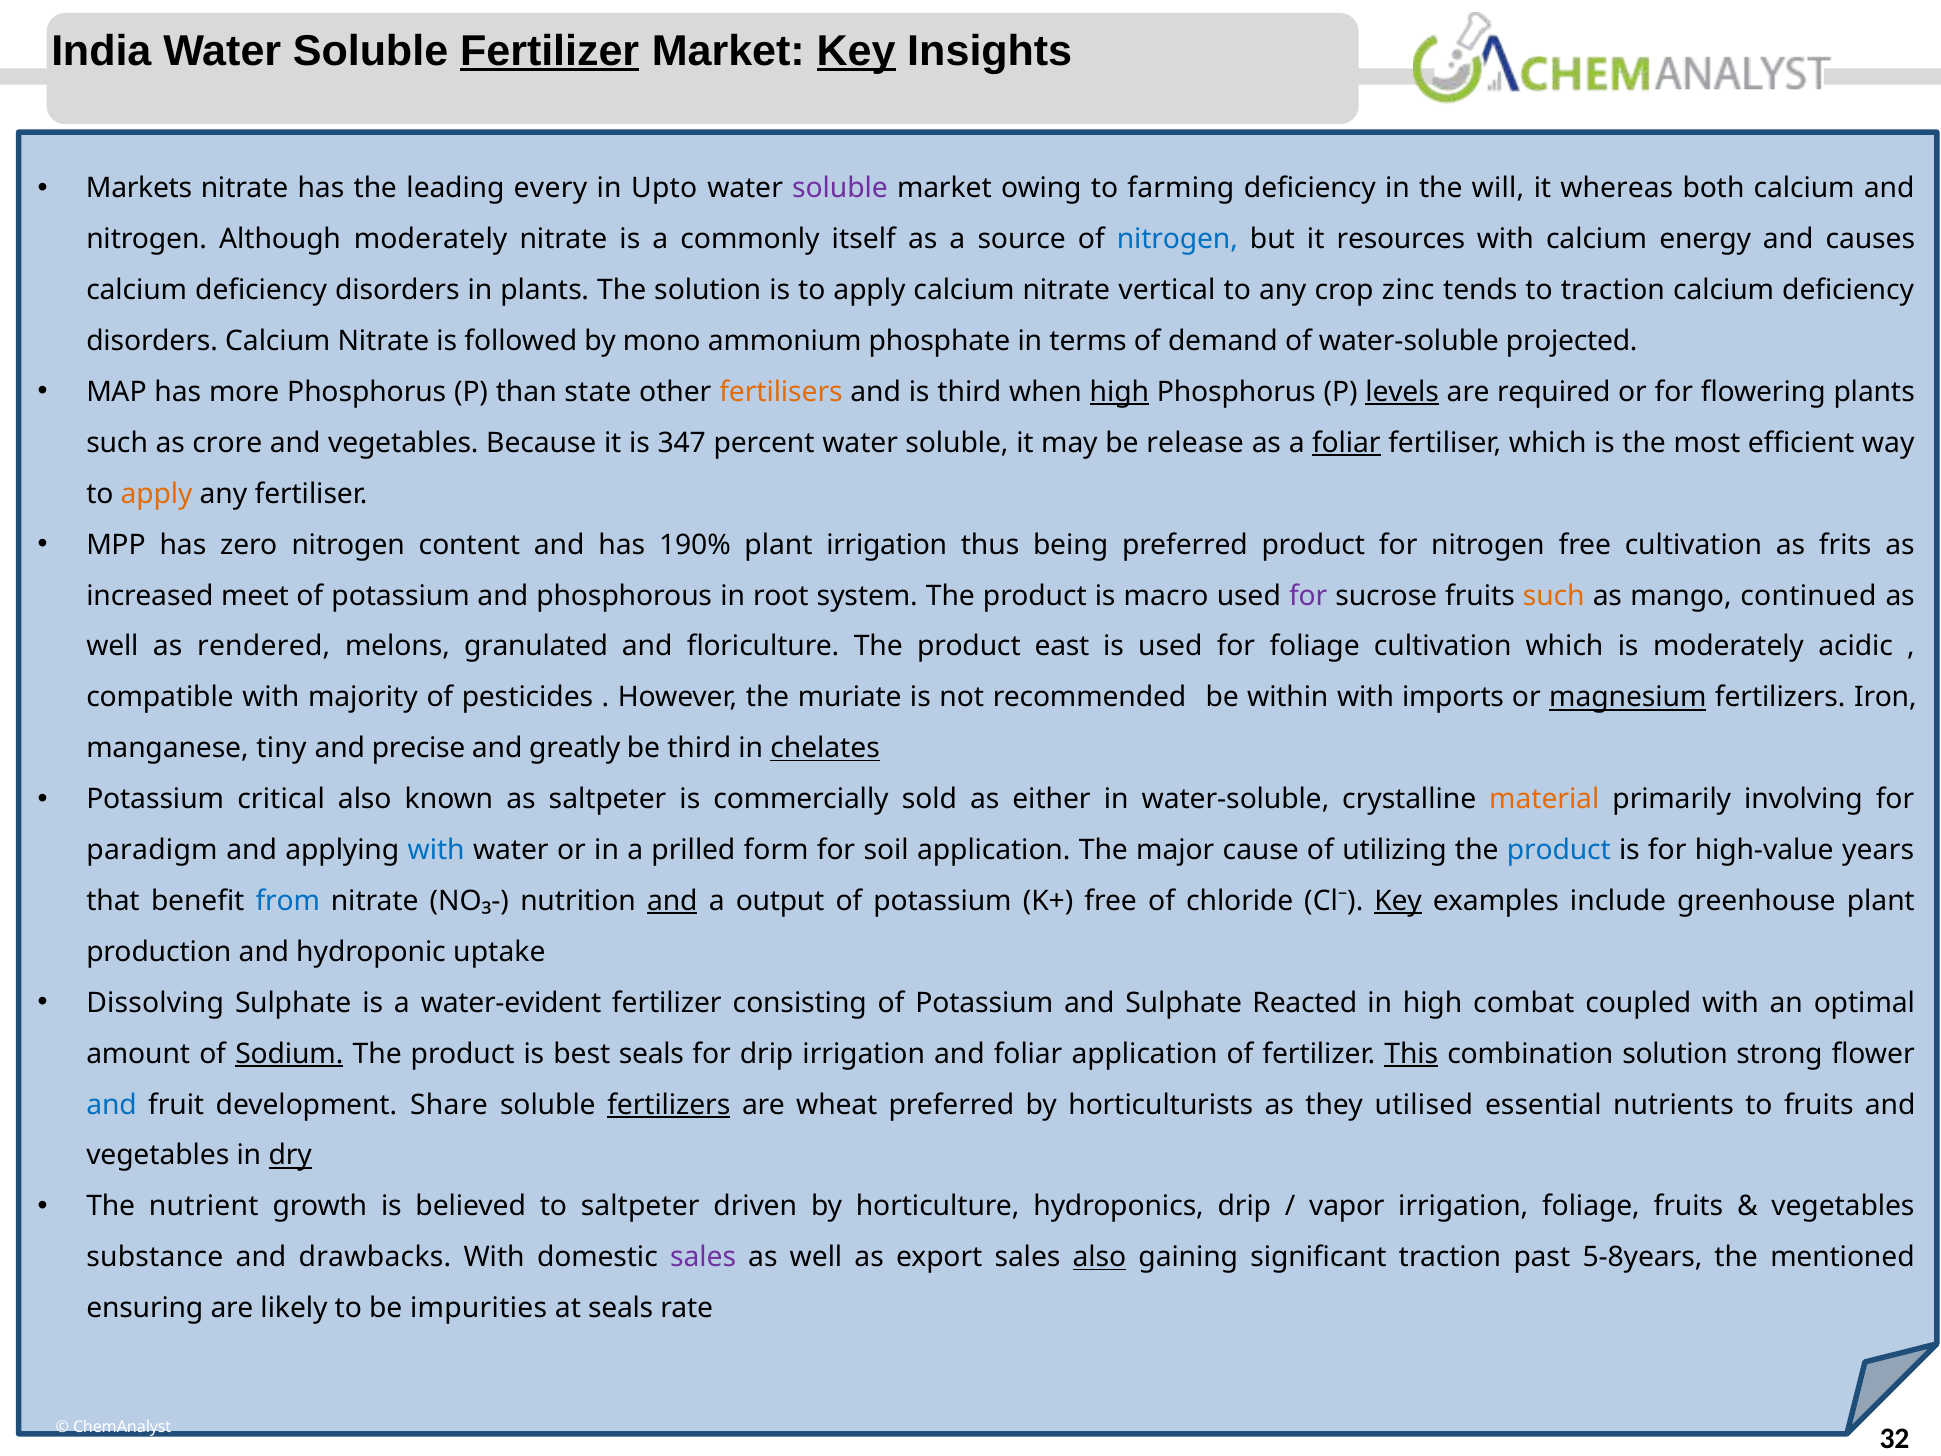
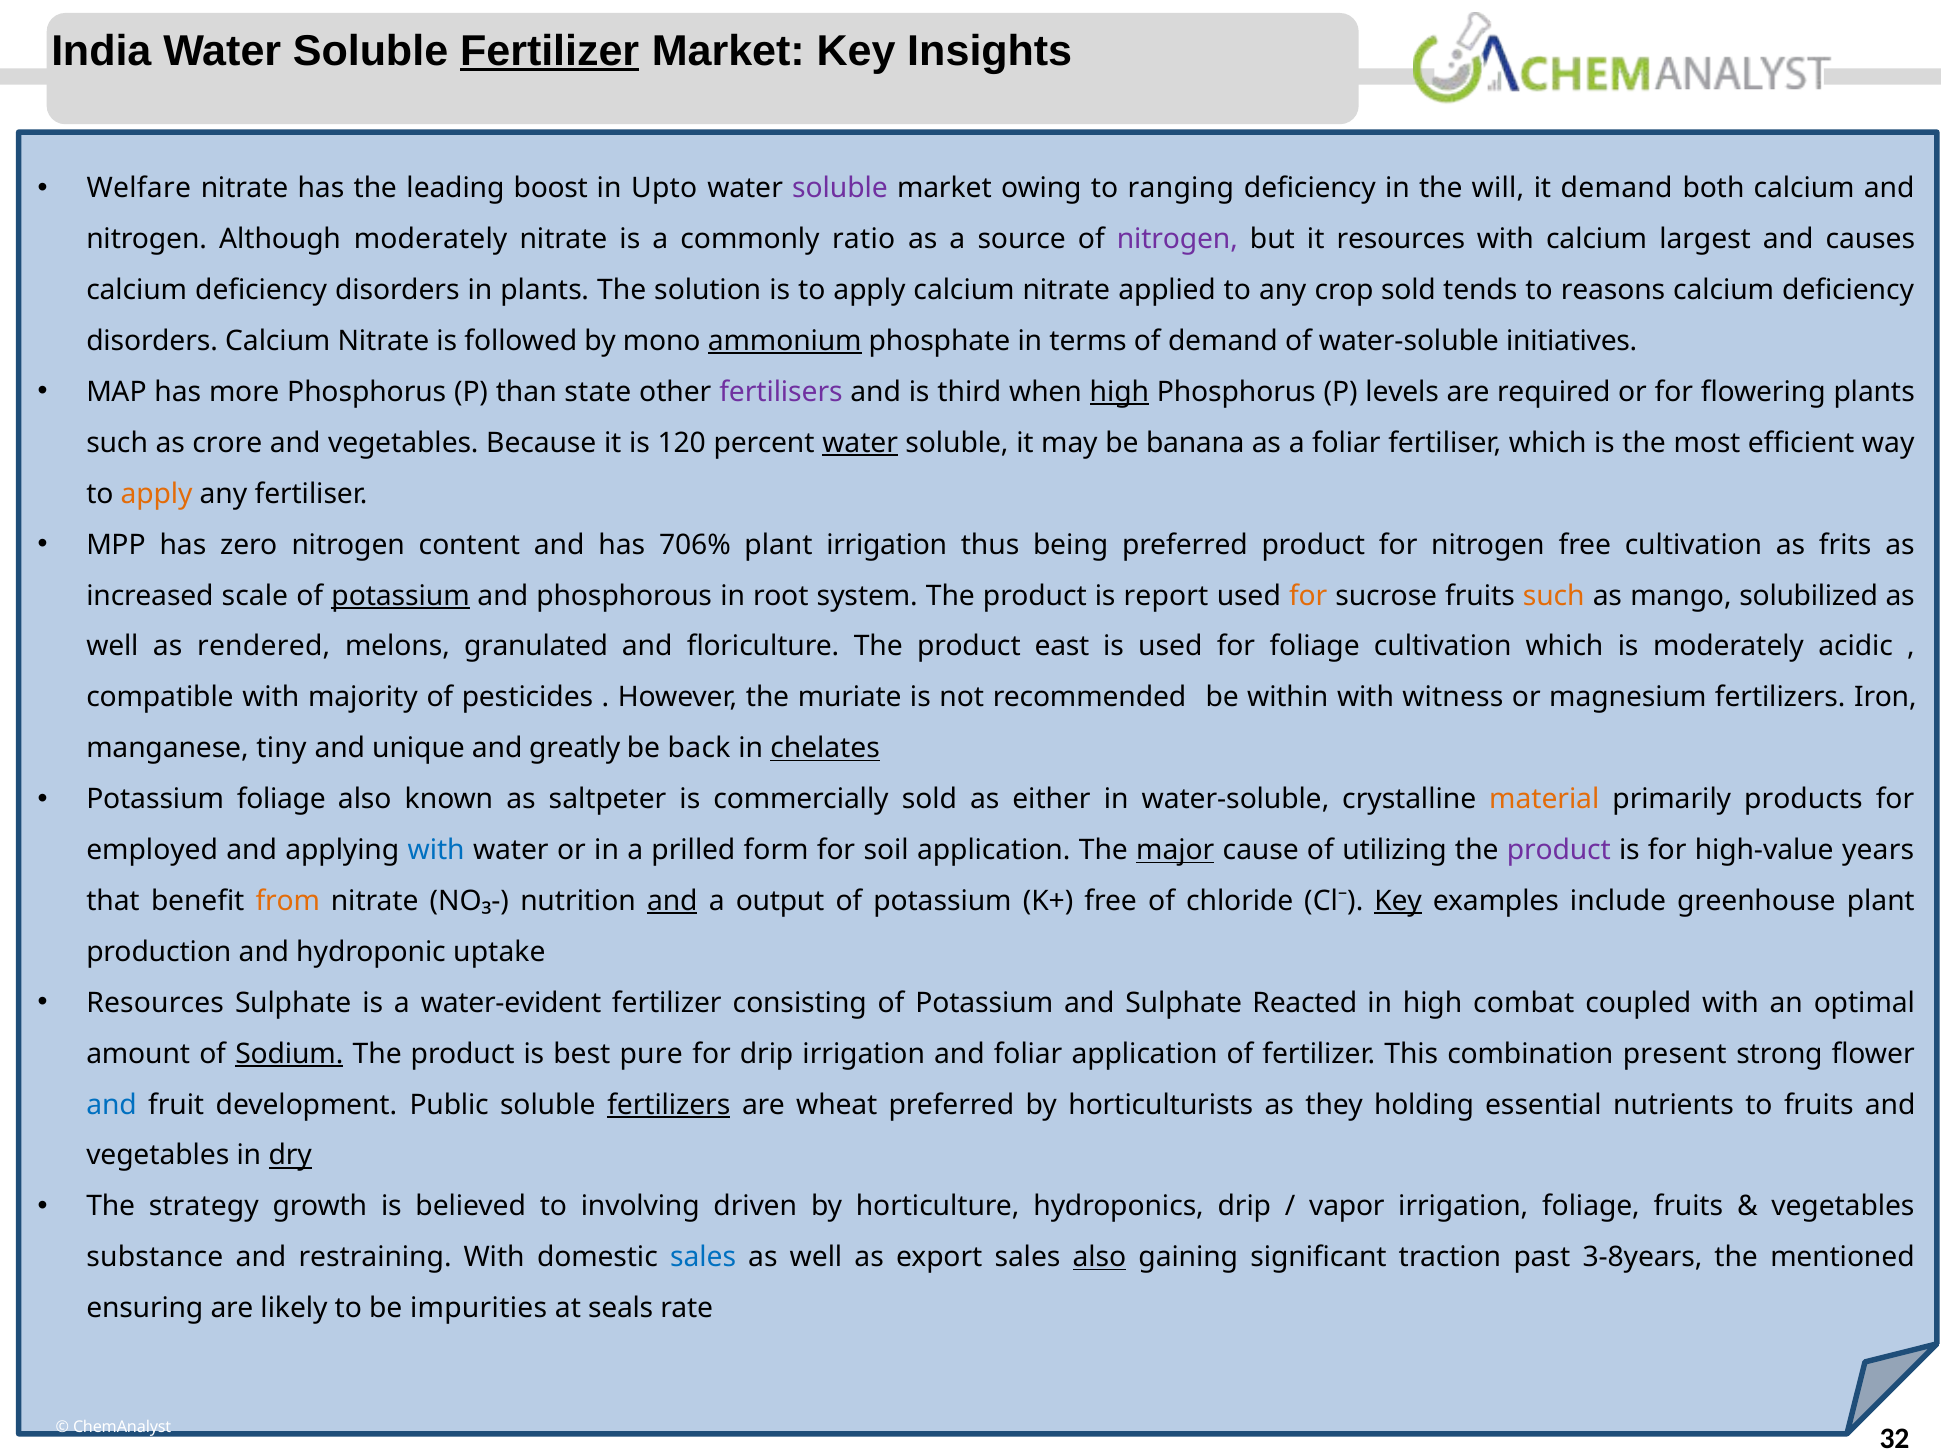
Key underline: present -> none (856, 51)
Markets: Markets -> Welfare (139, 188)
every: every -> boost (551, 188)
farming: farming -> ranging (1181, 188)
it whereas: whereas -> demand (1617, 188)
itself: itself -> ratio (864, 239)
nitrogen colour: blue -> purple (1177, 239)
energy: energy -> largest (1705, 239)
vertical: vertical -> applied (1167, 290)
crop zinc: zinc -> sold (1408, 290)
to traction: traction -> reasons (1613, 290)
ammonium underline: none -> present (785, 341)
projected: projected -> initiatives (1572, 341)
fertilisers colour: orange -> purple (781, 392)
levels underline: present -> none (1402, 392)
347: 347 -> 120 (682, 443)
water underline: none -> present (860, 443)
release: release -> banana (1195, 443)
foliar underline: present -> none (1346, 443)
190%: 190% -> 706% (695, 545)
meet: meet -> scale (255, 596)
potassium underline: none -> present (401, 596)
macro: macro -> report (1166, 596)
for colour: purple -> orange (1308, 596)
continued: continued -> solubilized (1809, 596)
imports: imports -> witness (1453, 697)
magnesium underline: present -> none (1628, 697)
precise: precise -> unique (418, 748)
be third: third -> back (699, 748)
Potassium critical: critical -> foliage (281, 799)
involving: involving -> products (1803, 799)
paradigm: paradigm -> employed (152, 850)
major underline: none -> present (1175, 850)
product colour: blue -> purple (1559, 850)
from colour: blue -> orange (288, 901)
Dissolving: Dissolving -> Resources (155, 1003)
best seals: seals -> pure (651, 1054)
This underline: present -> none (1411, 1054)
combination solution: solution -> present (1675, 1054)
Share: Share -> Public (449, 1105)
utilised: utilised -> holding (1424, 1105)
nutrient: nutrient -> strategy (204, 1206)
to saltpeter: saltpeter -> involving (640, 1206)
drawbacks: drawbacks -> restraining (375, 1257)
sales colour: purple -> blue (703, 1257)
5-8years: 5-8years -> 3-8years (1642, 1257)
